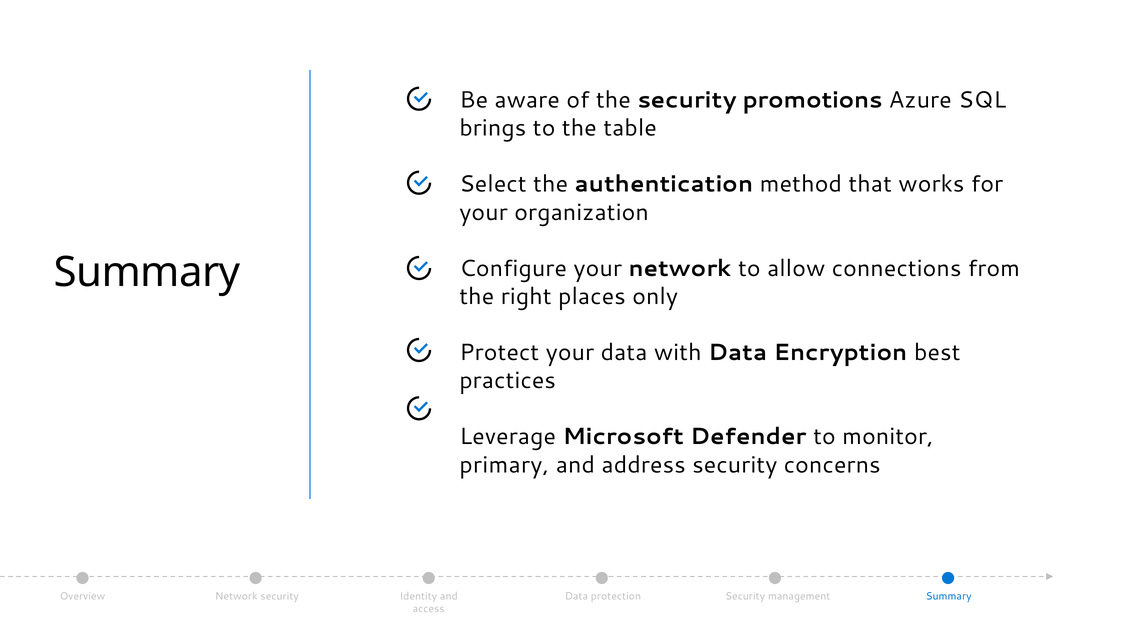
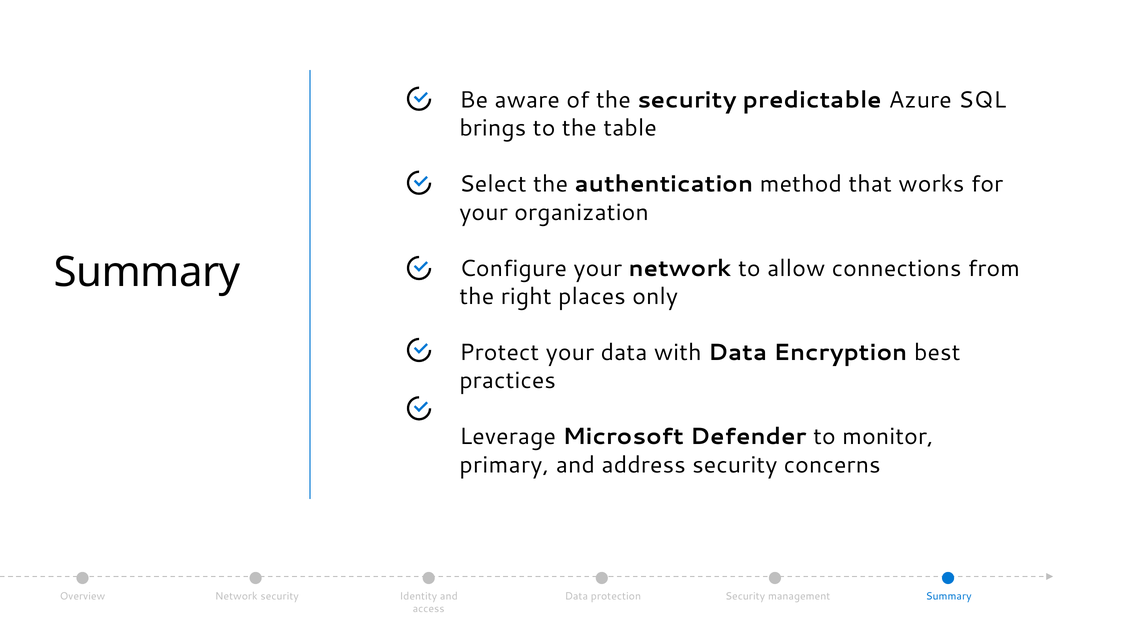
promotions: promotions -> predictable (812, 100)
